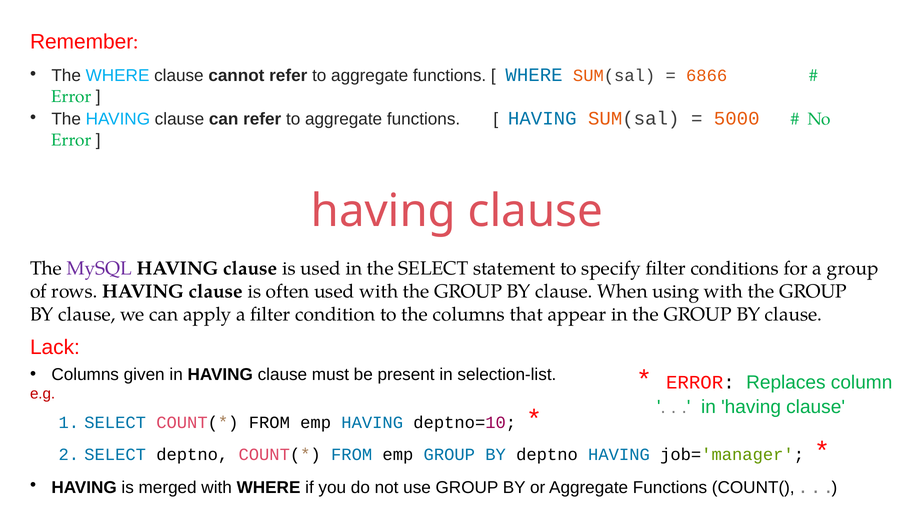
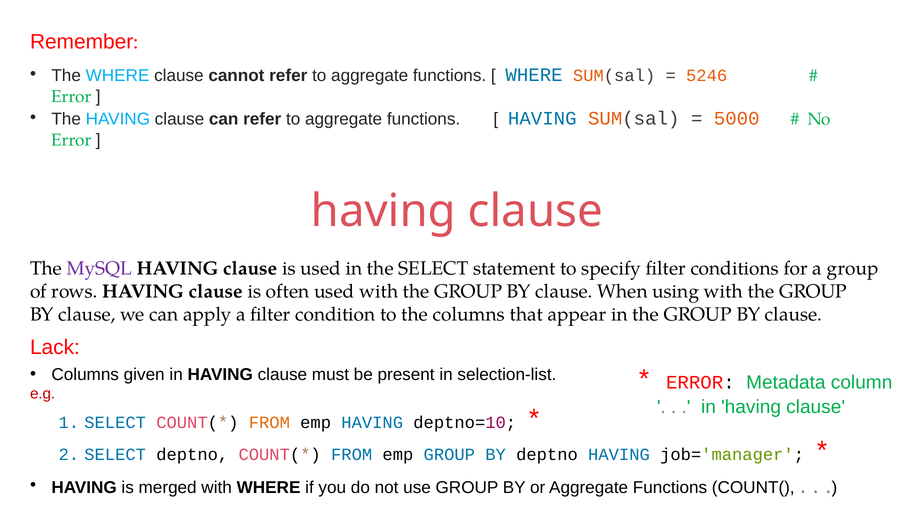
6866: 6866 -> 5246 (707, 76)
Replaces: Replaces -> Metadata (786, 383)
FROM colour: black -> orange (269, 423)
